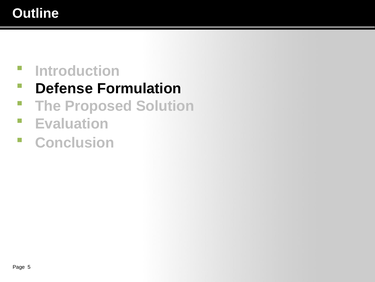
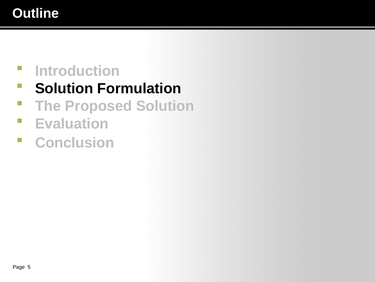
Defense: Defense -> Solution (64, 88)
